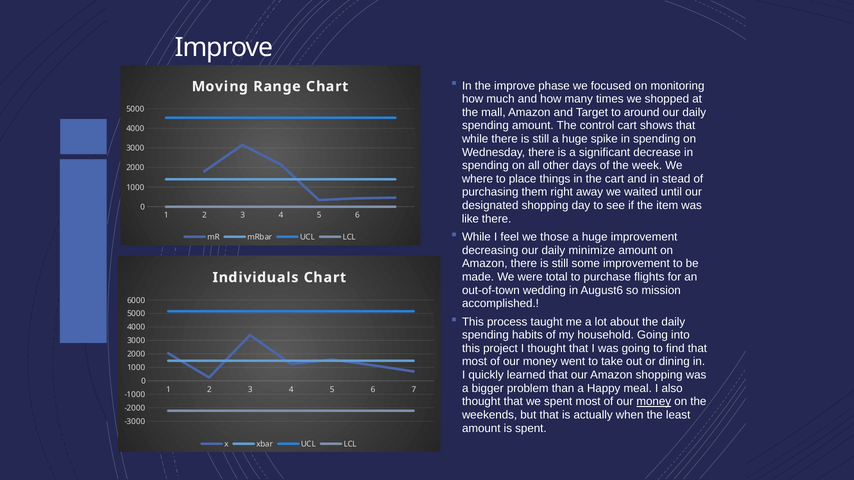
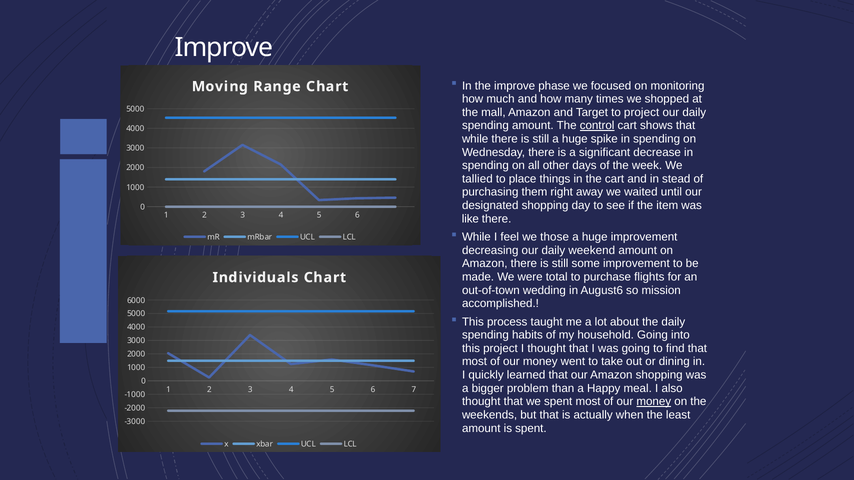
to around: around -> project (642, 112)
control underline: none -> present (597, 126)
where: where -> tallied (477, 179)
minimize: minimize -> weekend (592, 250)
